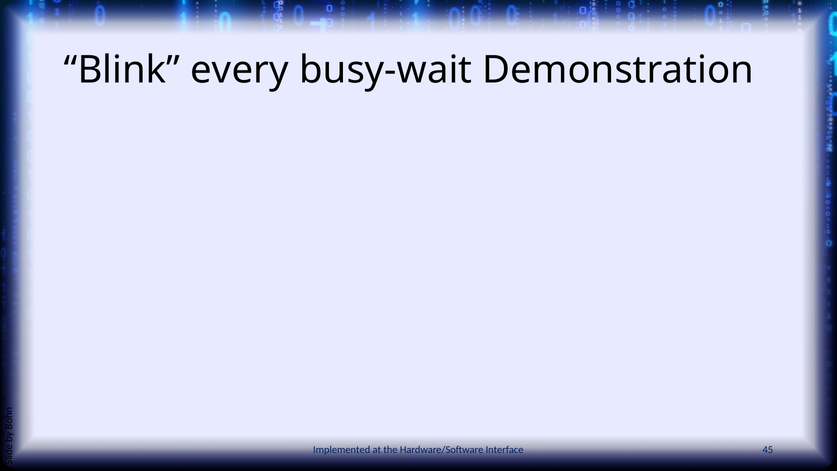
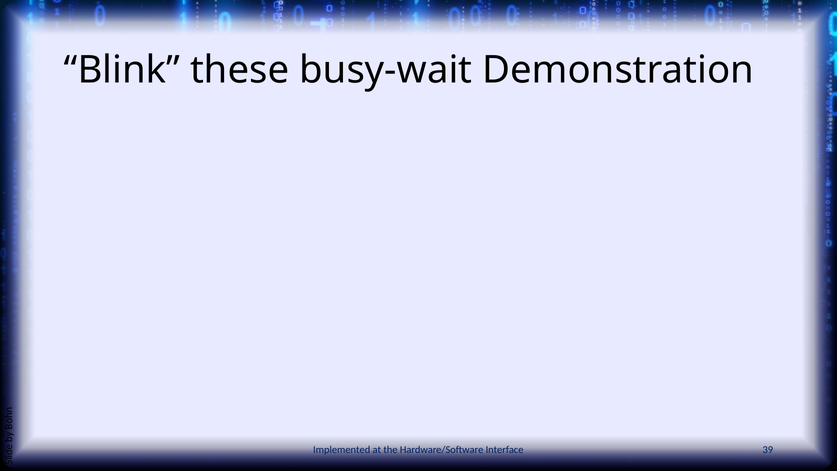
every: every -> these (240, 70)
45: 45 -> 39 (768, 450)
